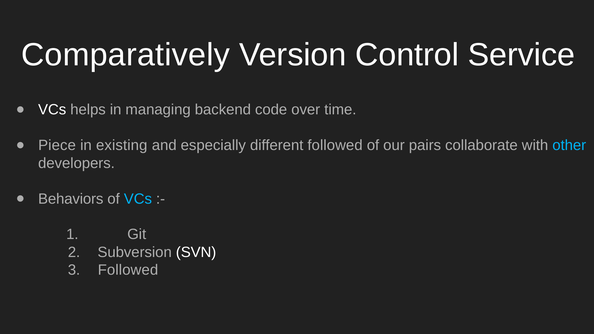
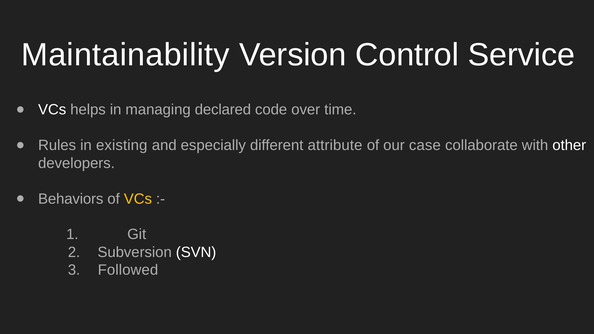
Comparatively: Comparatively -> Maintainability (125, 55)
backend: backend -> declared (223, 110)
Piece: Piece -> Rules (57, 145)
different followed: followed -> attribute (335, 145)
pairs: pairs -> case (425, 145)
other colour: light blue -> white (569, 145)
VCs colour: light blue -> yellow (138, 199)
